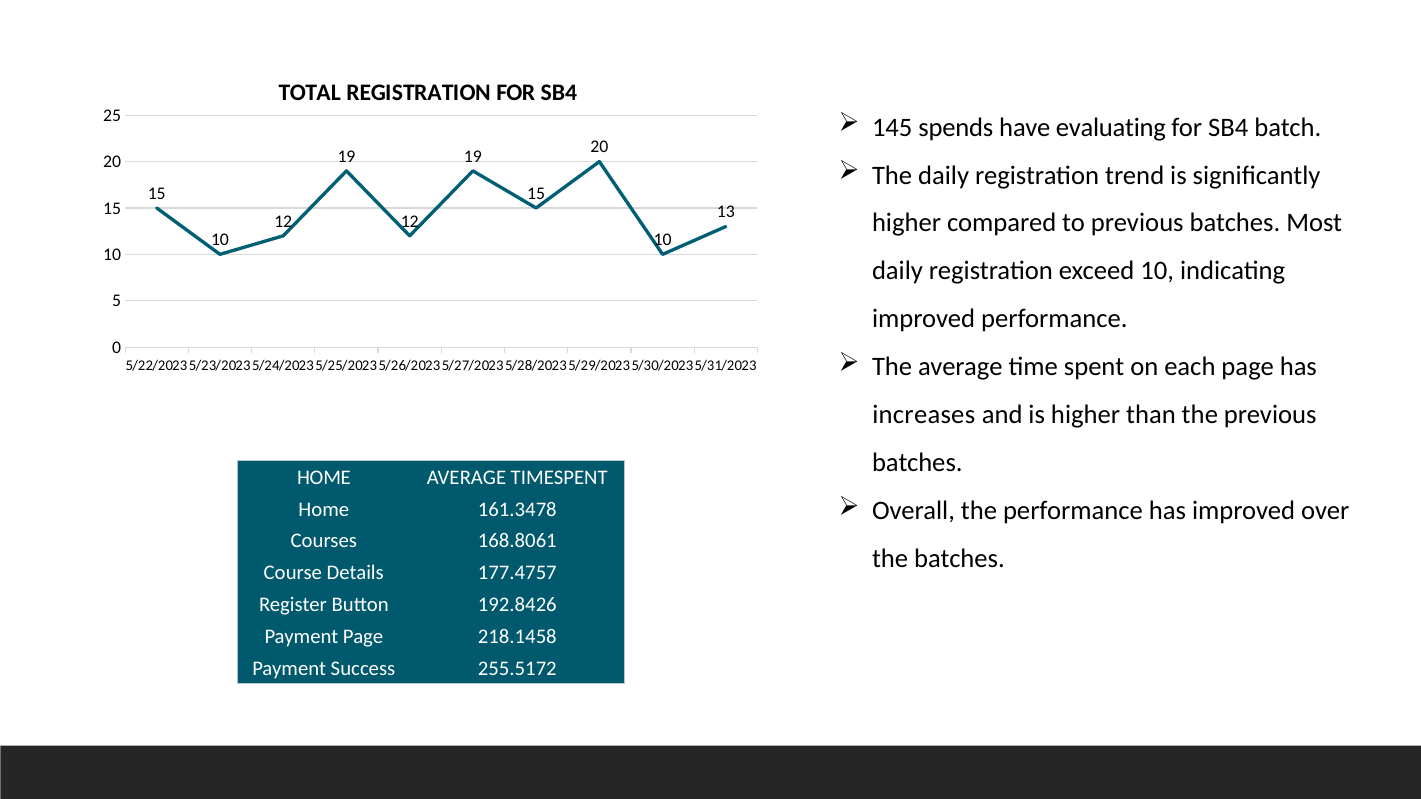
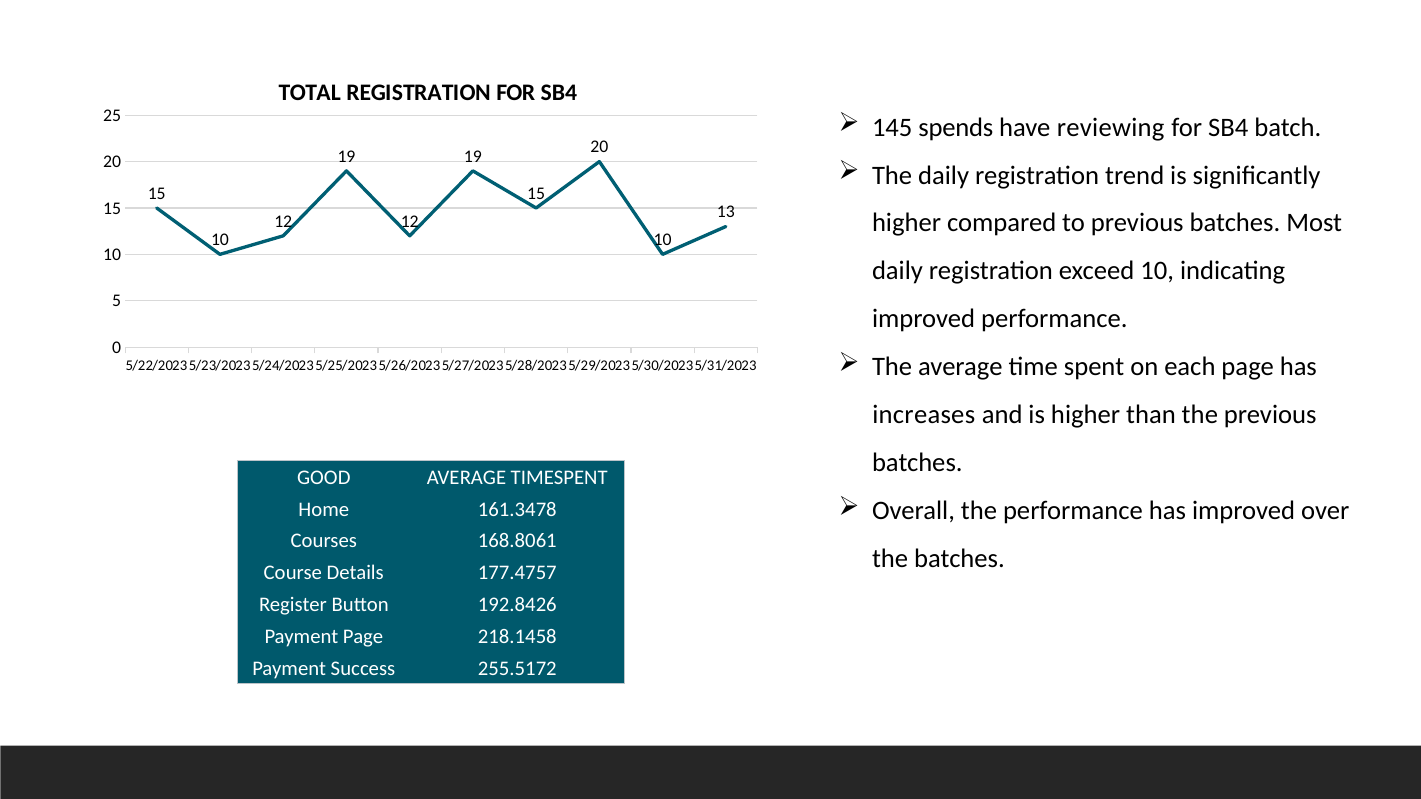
evaluating: evaluating -> reviewing (1111, 127)
HOME: HOME -> GOOD (324, 478)
